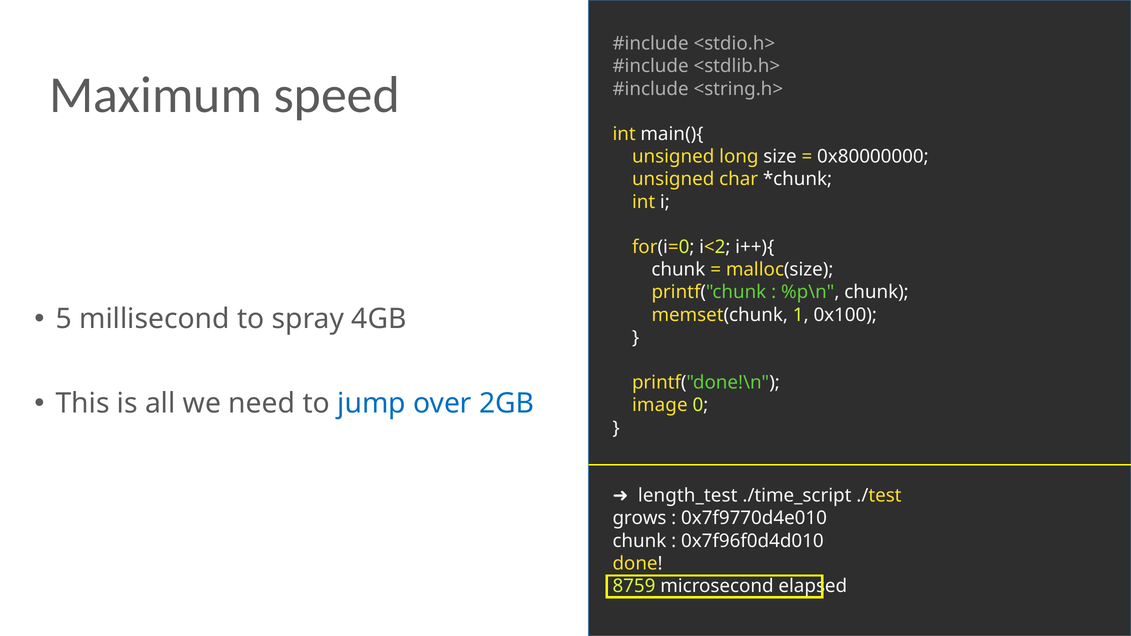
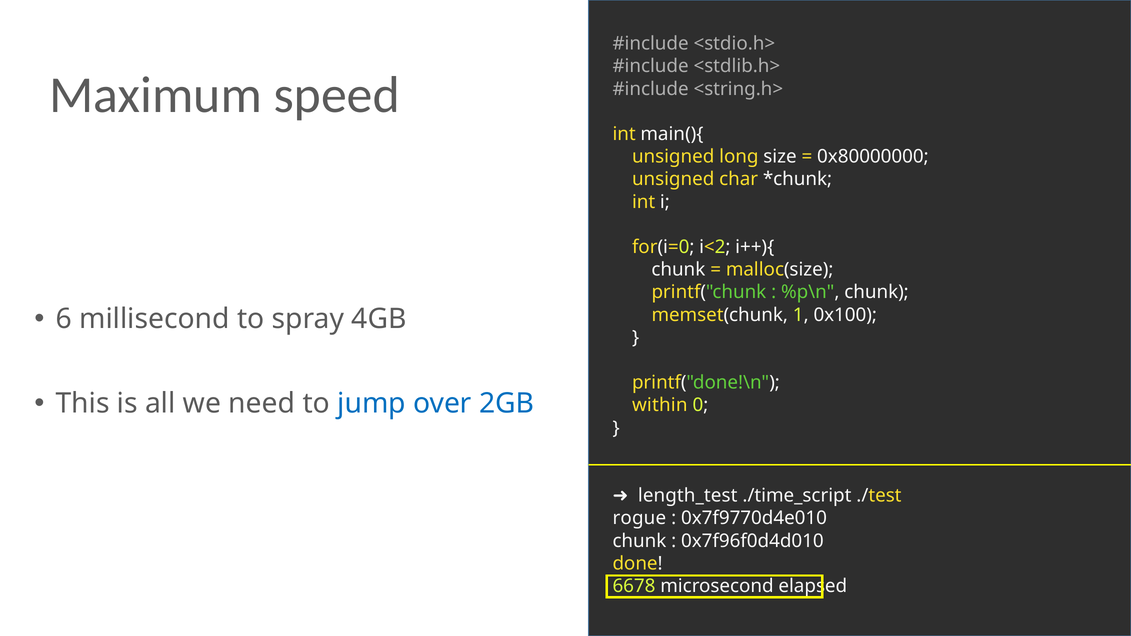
5: 5 -> 6 (64, 319)
image: image -> within (660, 405)
grows: grows -> rogue (639, 518)
8759: 8759 -> 6678 (634, 586)
